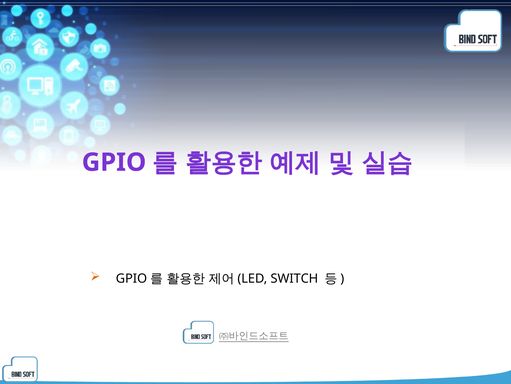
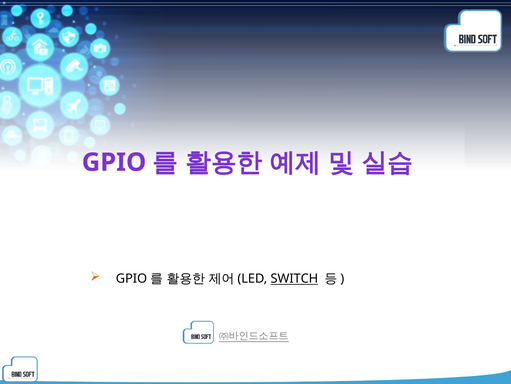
SWITCH underline: none -> present (294, 278)
